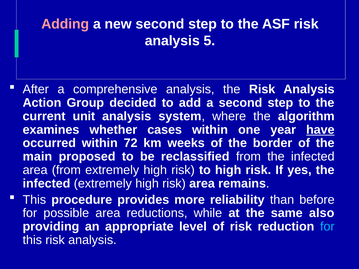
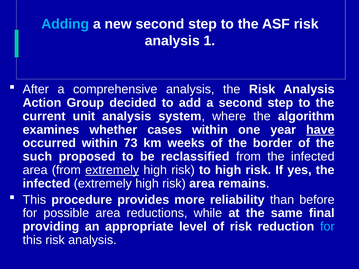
Adding colour: pink -> light blue (65, 24)
5: 5 -> 1 (209, 41)
72: 72 -> 73 (131, 143)
main: main -> such (37, 157)
extremely underline: none -> present (112, 170)
also: also -> final (322, 213)
